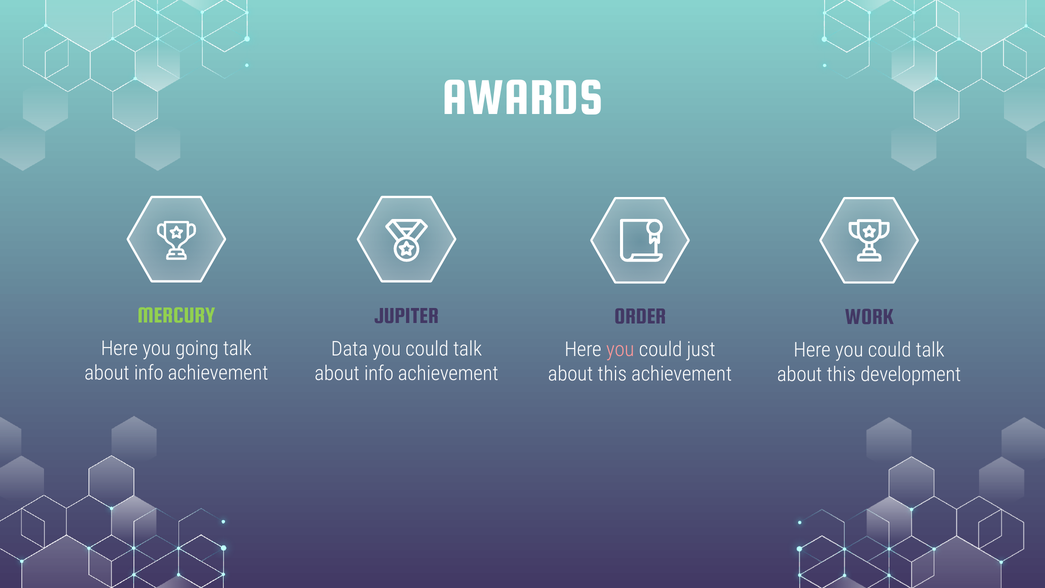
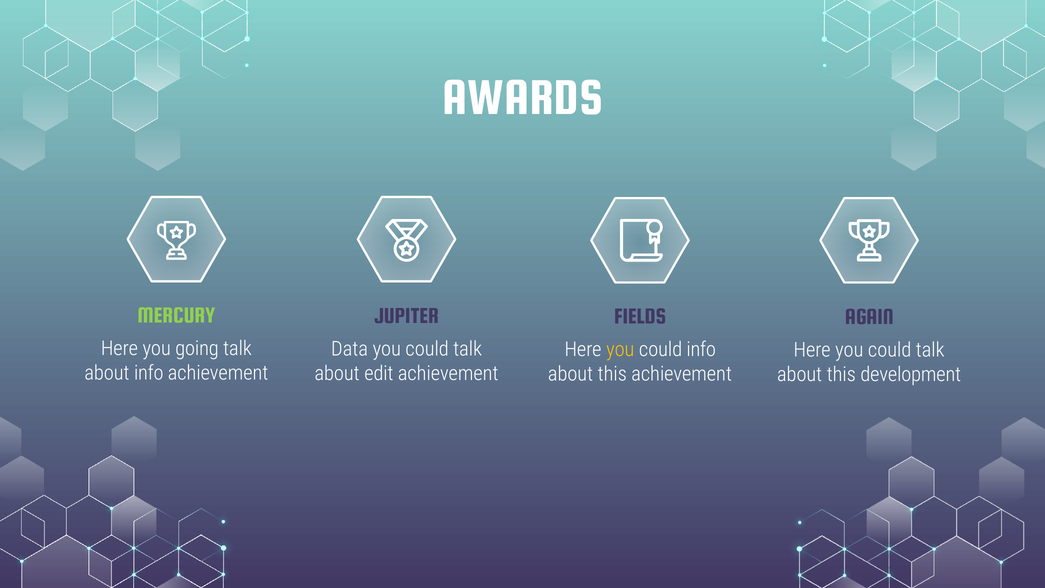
ORDER: ORDER -> FIELDS (640, 316)
WORK: WORK -> AGAIN (869, 317)
you colour: pink -> yellow (620, 350)
could just: just -> info (701, 350)
info: info -> edit (379, 373)
